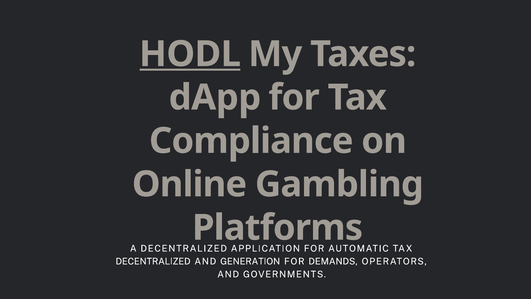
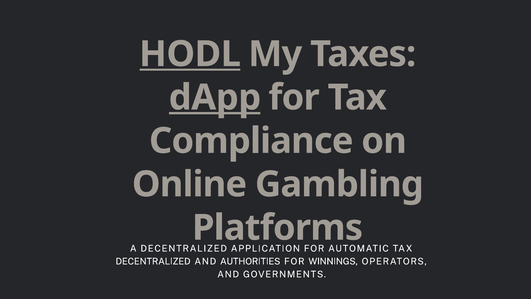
dApp underline: none -> present (215, 97)
GENERATION: GENERATION -> AUTHORITIES (250, 261)
DEMANDS: DEMANDS -> WINNINGS (333, 261)
